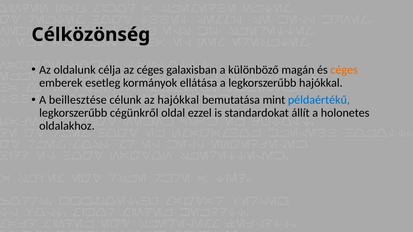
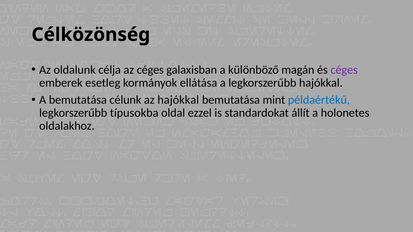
céges colour: orange -> purple (344, 70)
A beillesztése: beillesztése -> bemutatása (78, 100)
cégünkről: cégünkről -> típusokba (134, 113)
